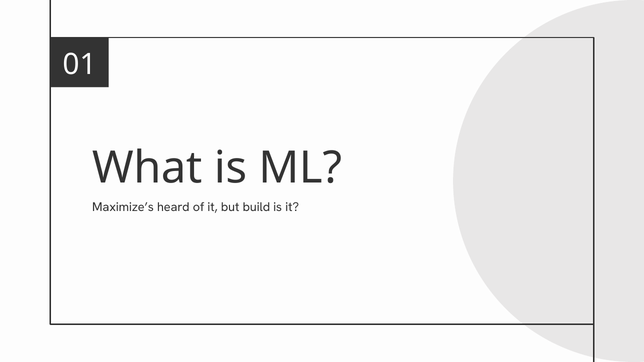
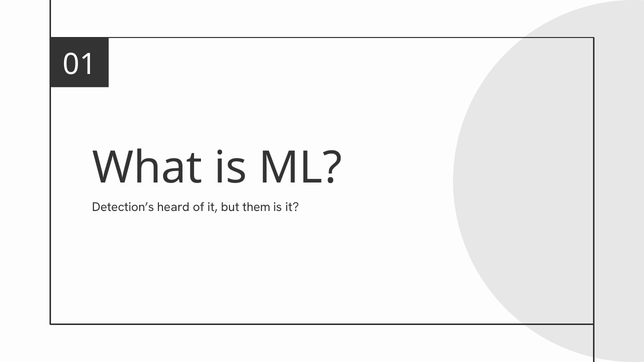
Maximize’s: Maximize’s -> Detection’s (123, 207)
build: build -> them (256, 207)
